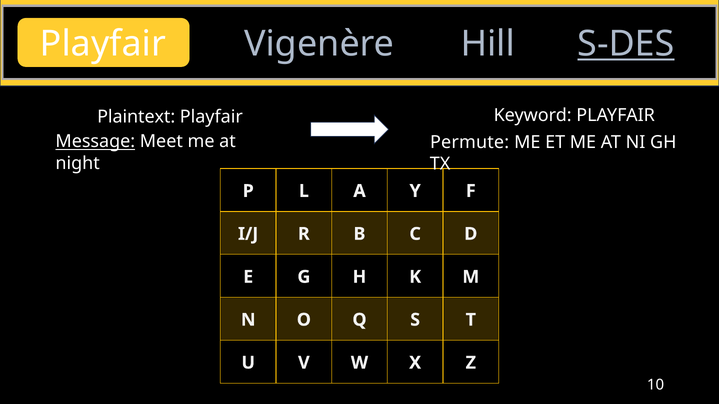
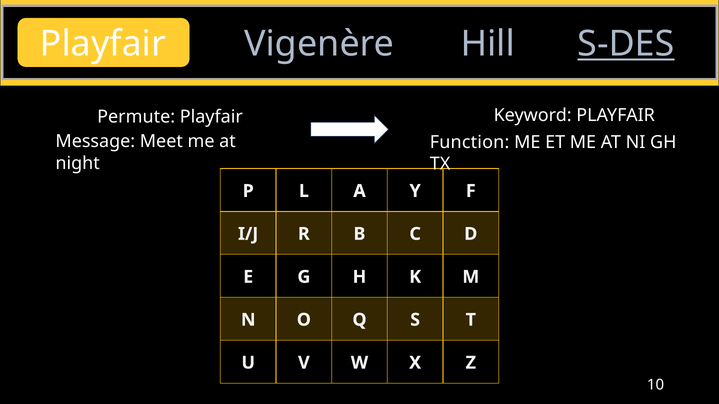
Plaintext: Plaintext -> Permute (136, 117)
Message underline: present -> none (95, 142)
Permute: Permute -> Function (470, 143)
